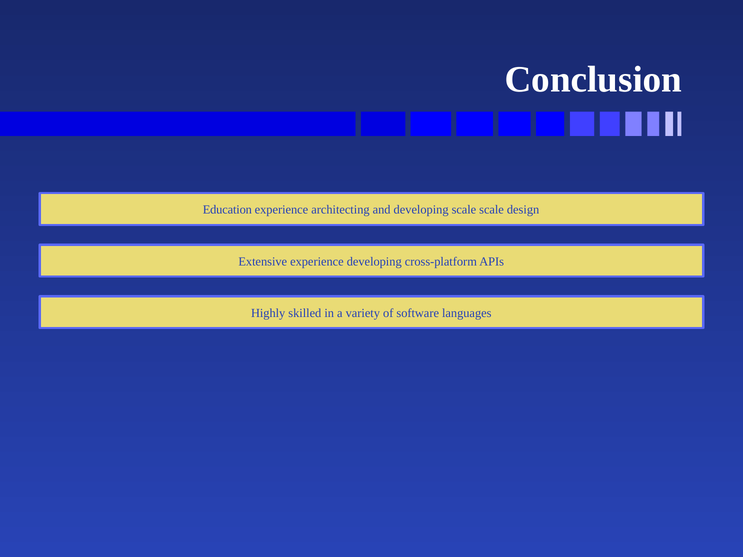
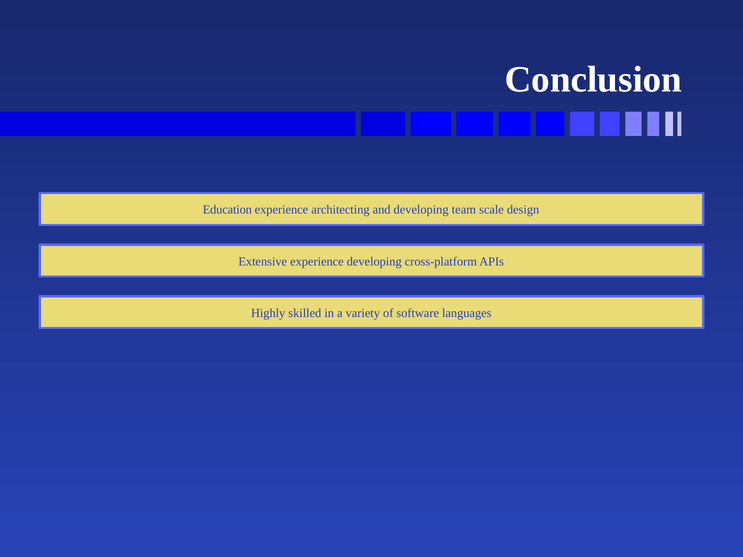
developing scale: scale -> team (464, 210)
